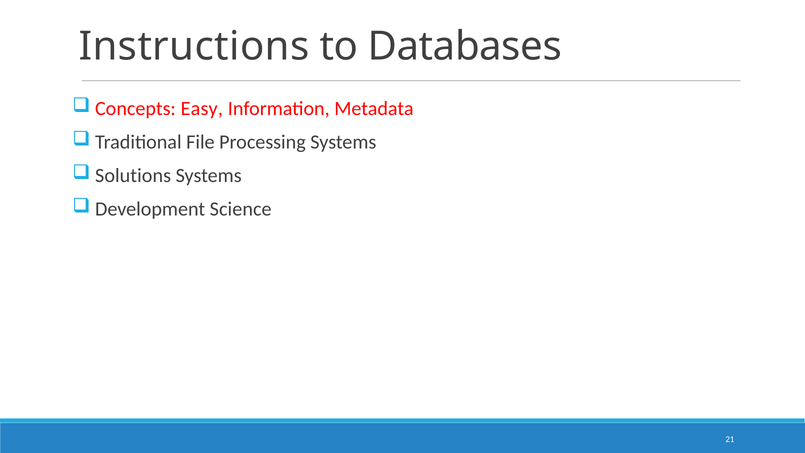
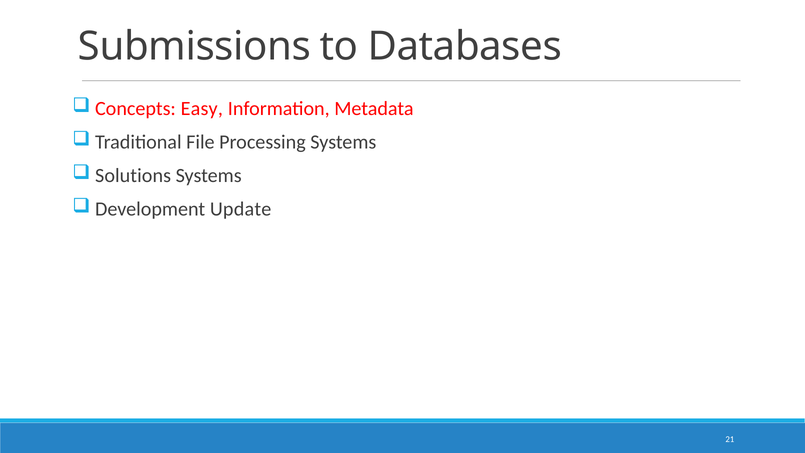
Instructions: Instructions -> Submissions (194, 47)
Science: Science -> Update (241, 209)
